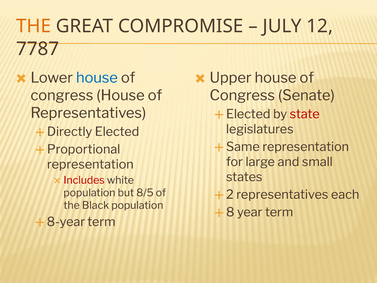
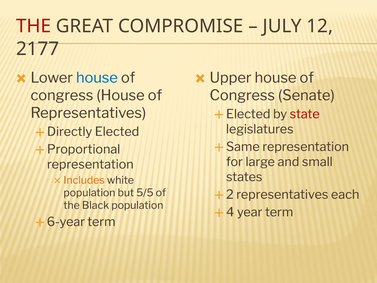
THE colour: orange -> red (34, 26)
7787: 7787 -> 2177 (38, 49)
Includes colour: red -> orange (84, 180)
8/5: 8/5 -> 5/5 (145, 193)
8: 8 -> 4 (230, 212)
8-year: 8-year -> 6-year (66, 222)
